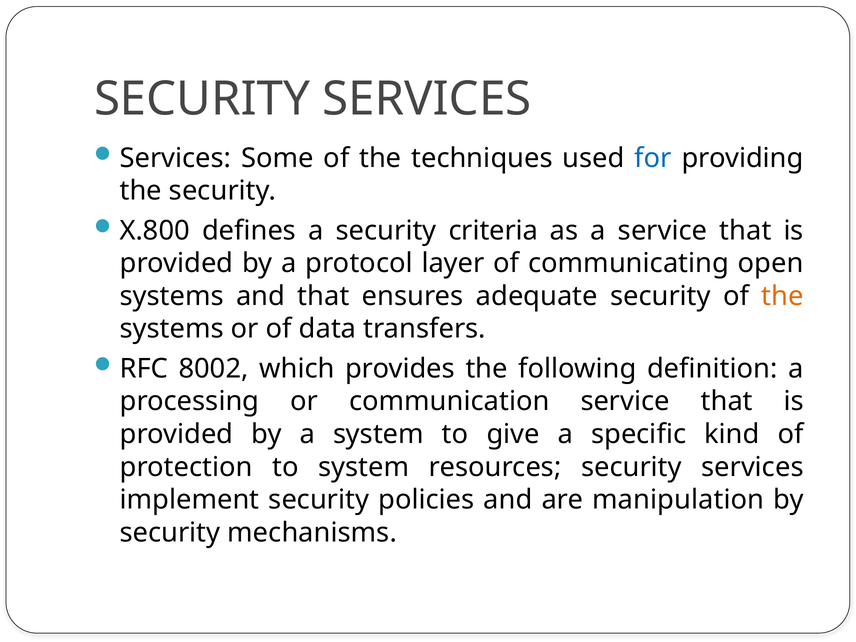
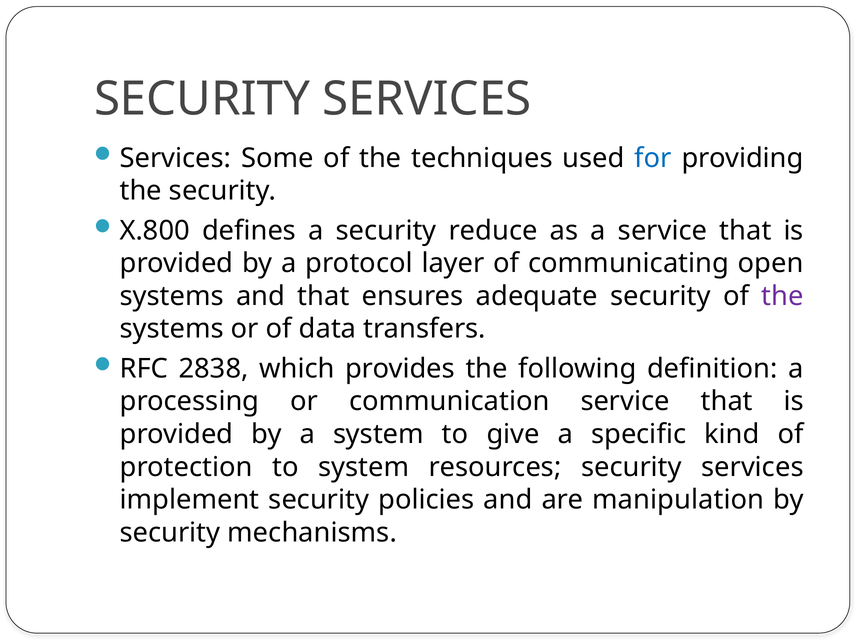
criteria: criteria -> reduce (493, 231)
the colour: orange -> purple (783, 296)
8002: 8002 -> 2838 (214, 369)
